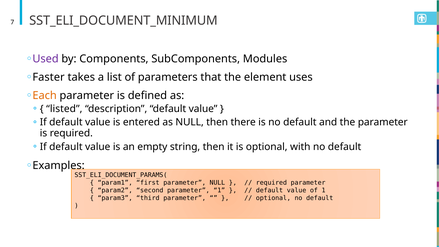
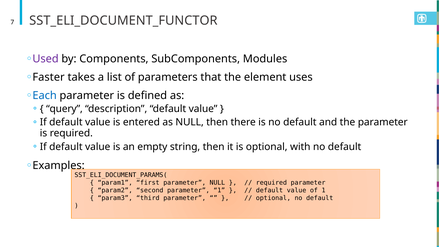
SST_ELI_DOCUMENT_MINIMUM: SST_ELI_DOCUMENT_MINIMUM -> SST_ELI_DOCUMENT_FUNCTOR (123, 21)
Each colour: orange -> blue (45, 95)
listed: listed -> query (64, 109)
